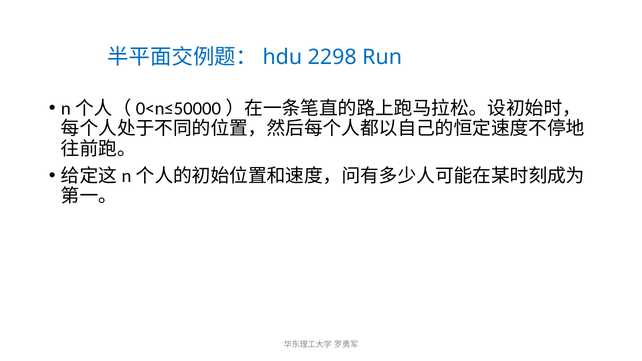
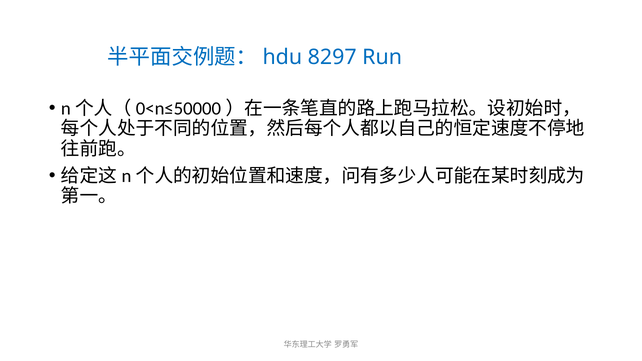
2298: 2298 -> 8297 (332, 57)
